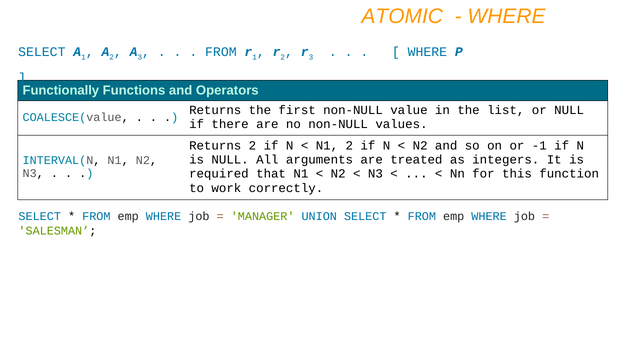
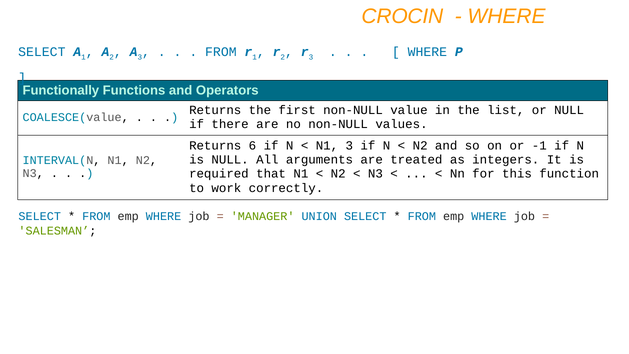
ATOMIC: ATOMIC -> CROCIN (402, 16)
Returns 2: 2 -> 6 (252, 146)
N1 2: 2 -> 3 (349, 146)
